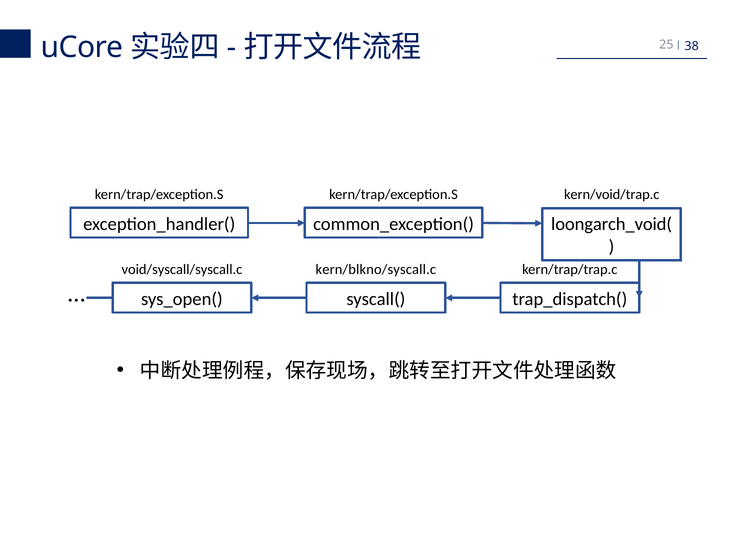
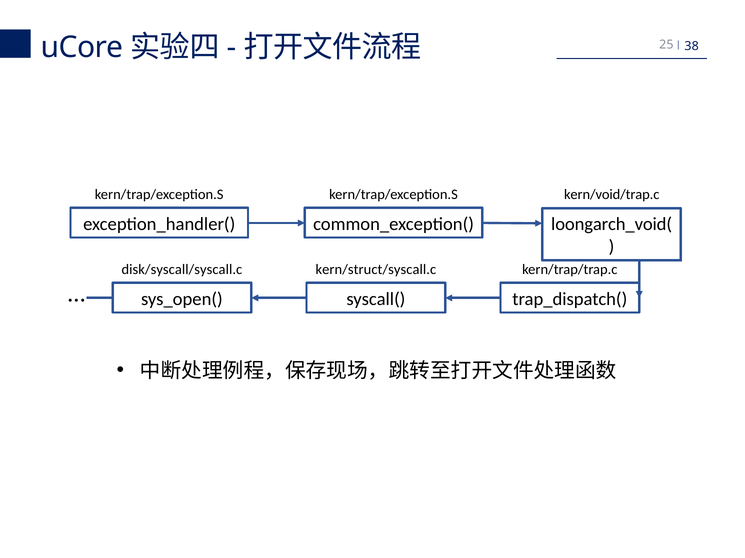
void/syscall/syscall.c: void/syscall/syscall.c -> disk/syscall/syscall.c (182, 270)
kern/blkno/syscall.c: kern/blkno/syscall.c -> kern/struct/syscall.c (376, 270)
